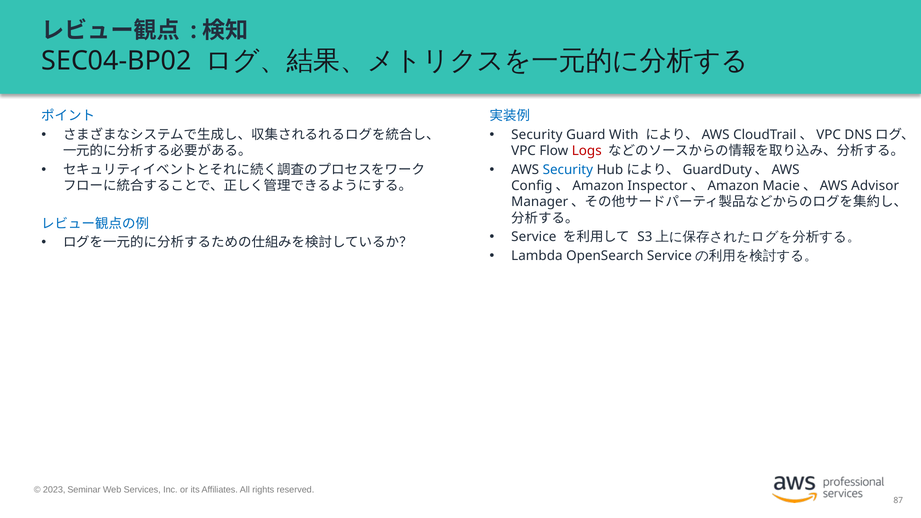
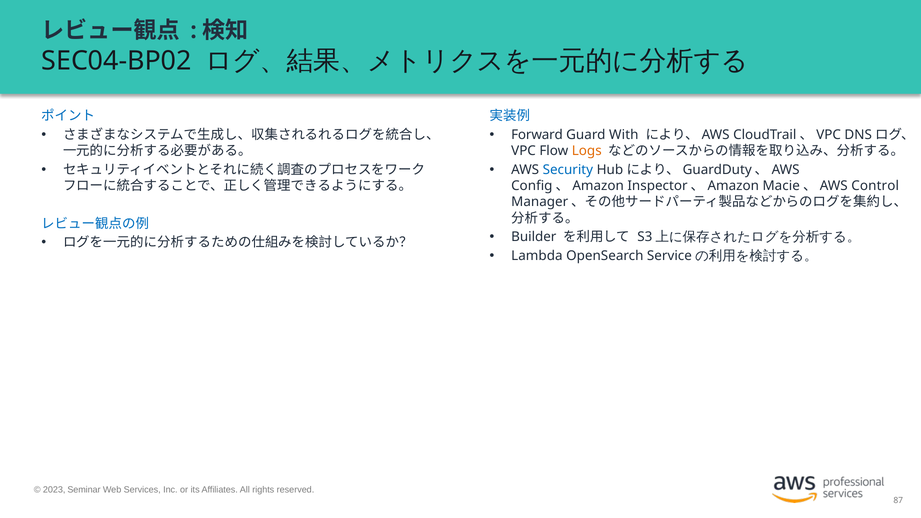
Security: Security -> Forward (537, 135)
Logs colour: red -> orange (587, 151)
Advisor: Advisor -> Control (875, 186)
Service: Service -> Builder (534, 237)
